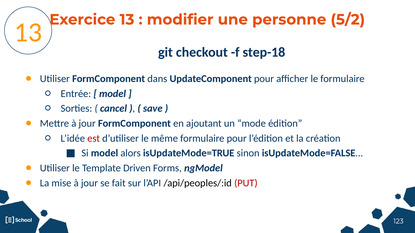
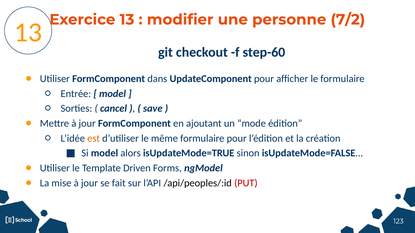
5/2: 5/2 -> 7/2 (348, 20)
step-18: step-18 -> step-60 (264, 52)
est colour: red -> orange (94, 139)
